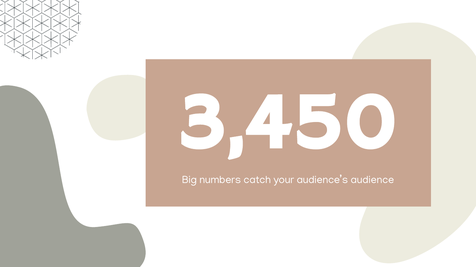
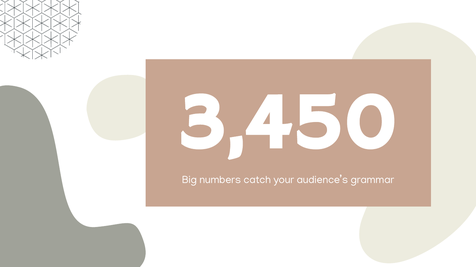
audience: audience -> grammar (372, 180)
